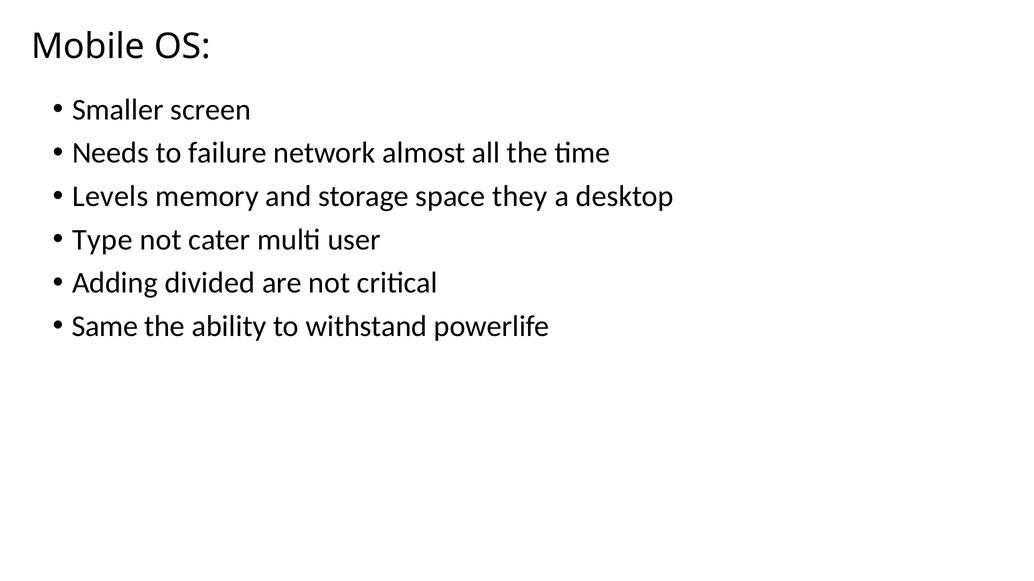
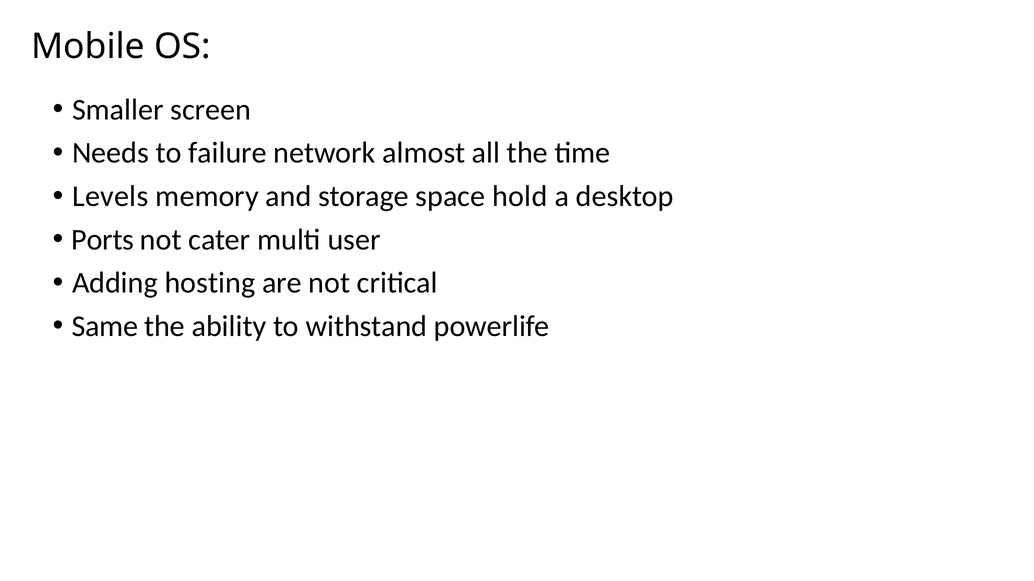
they: they -> hold (520, 196)
Type: Type -> Ports (103, 240)
divided: divided -> hosting (210, 283)
